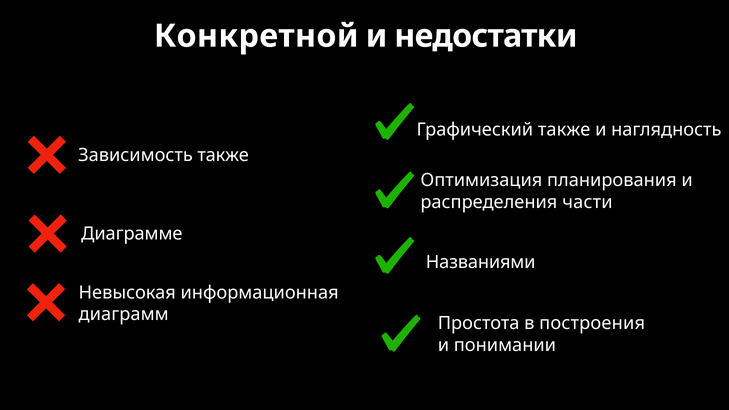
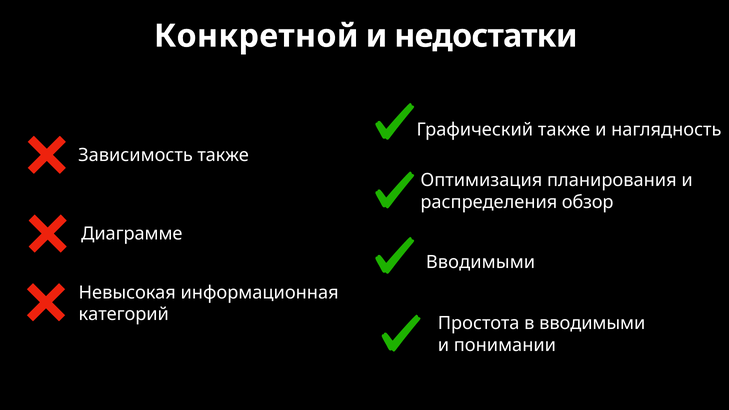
части: части -> обзор (588, 202)
Названиями: Названиями -> Вводимыми (481, 262)
диаграмм: диаграмм -> категорий (124, 314)
в построения: построения -> вводимыми (592, 324)
